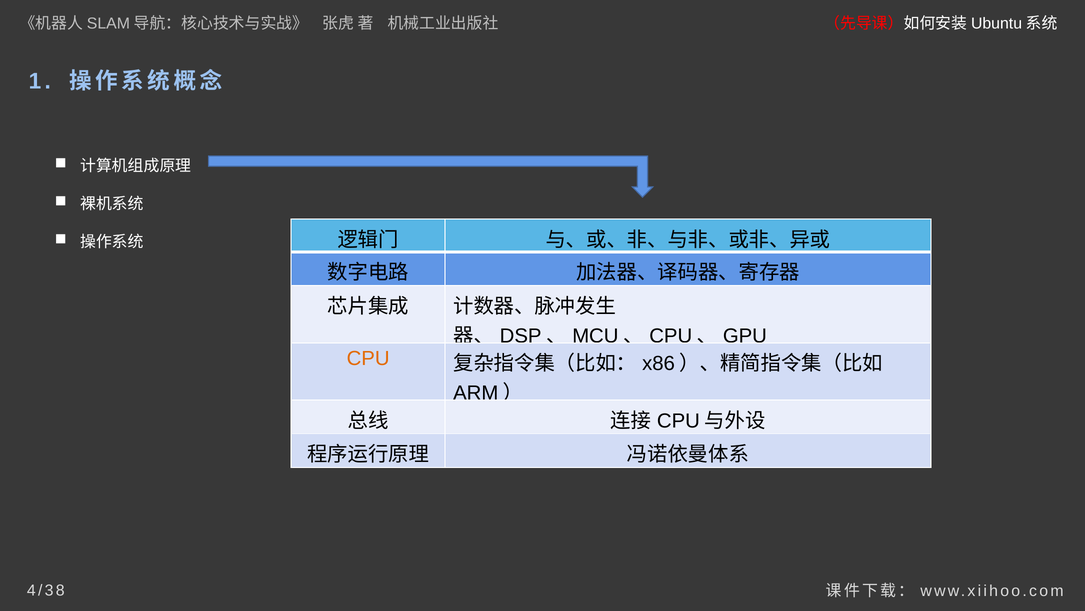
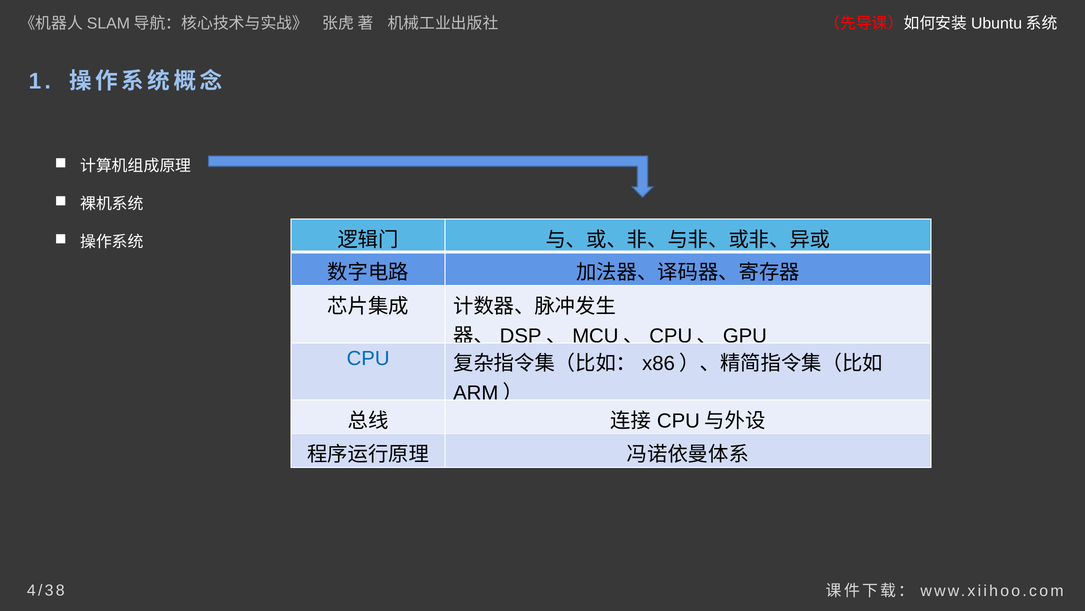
CPU colour: orange -> blue (368, 358)
